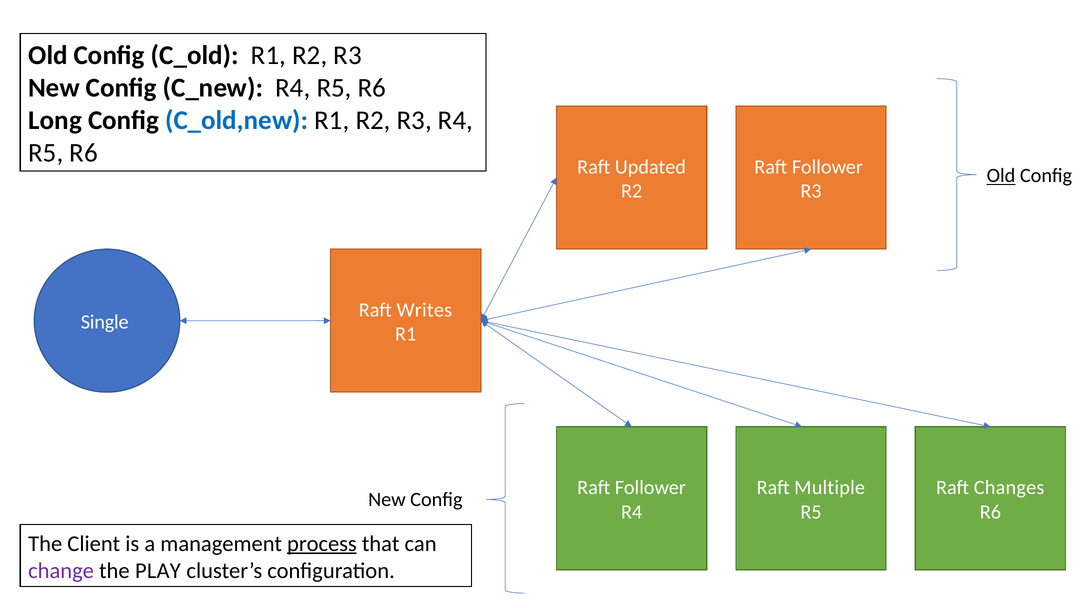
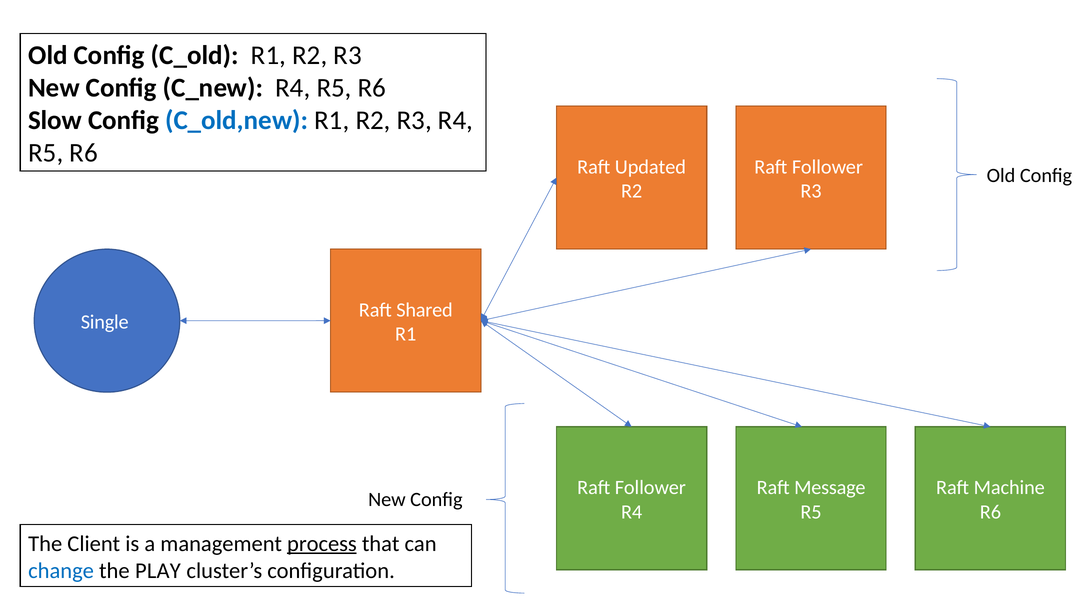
Long: Long -> Slow (55, 120)
Old underline: present -> none (1001, 176)
Writes: Writes -> Shared (425, 310)
Multiple: Multiple -> Message (830, 488)
Changes: Changes -> Machine (1009, 488)
change colour: purple -> blue (61, 571)
